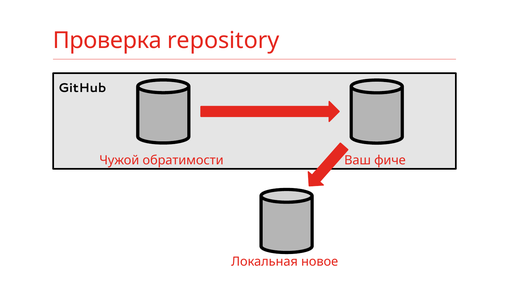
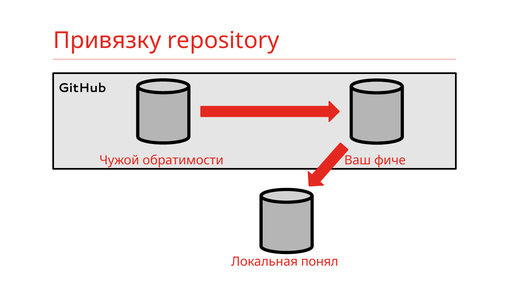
Проверка: Проверка -> Привязку (107, 41)
новое: новое -> понял (320, 262)
